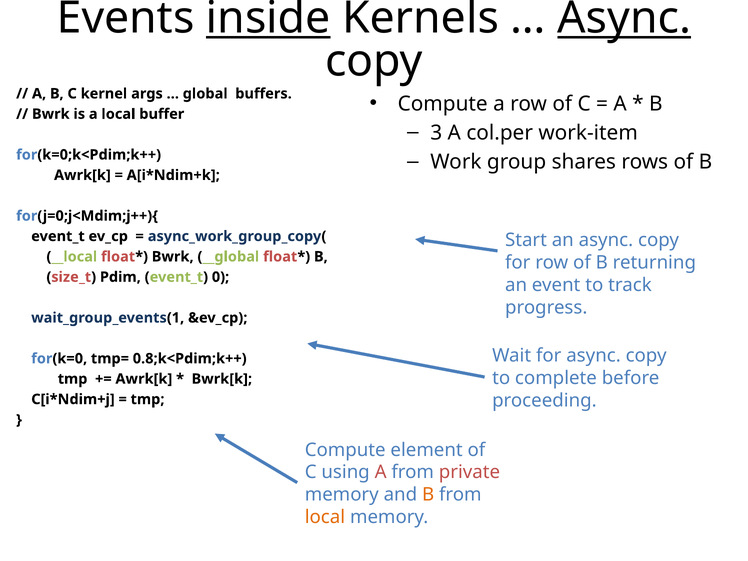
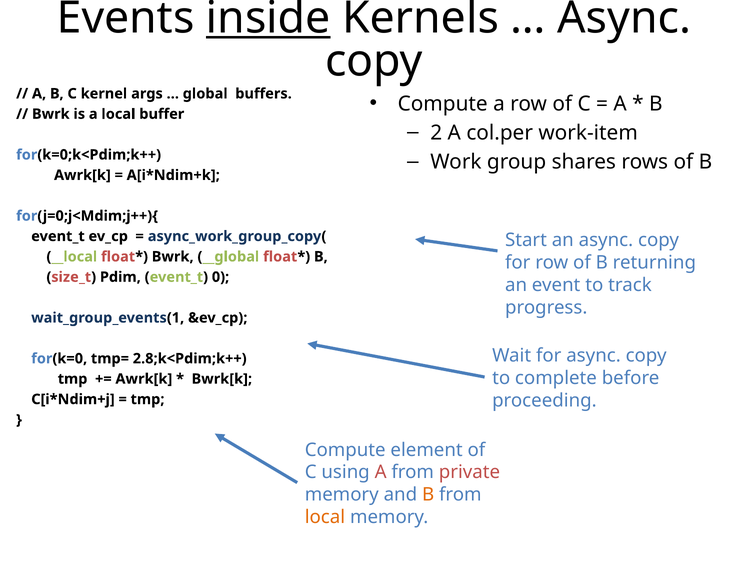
Async underline: present -> none (624, 18)
3: 3 -> 2 (436, 133)
0.8;k<Pdim;k++: 0.8;k<Pdim;k++ -> 2.8;k<Pdim;k++ (190, 359)
